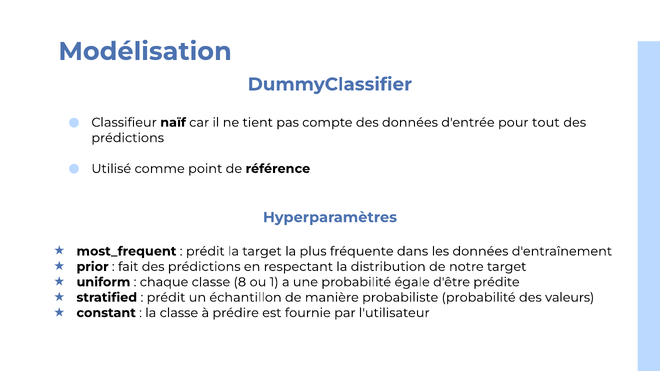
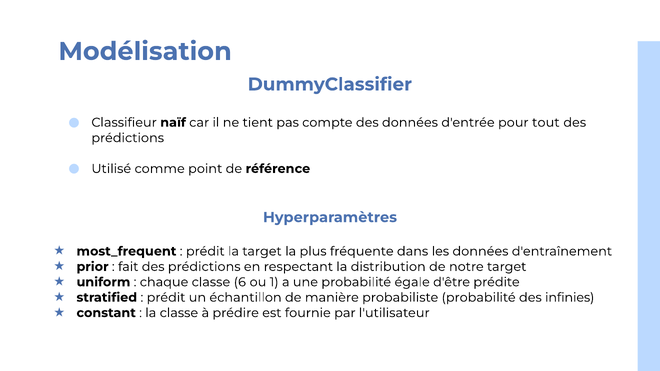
8: 8 -> 6 (240, 282)
valeurs: valeurs -> infinies (570, 298)
